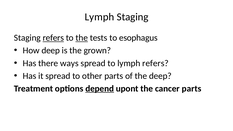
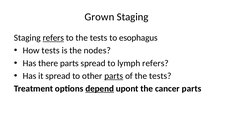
Lymph: Lymph -> Grown (99, 17)
the underline: present -> none (82, 38)
How deep: deep -> tests (51, 51)
grown: grown -> nodes (97, 51)
there ways: ways -> parts (69, 63)
parts underline: none -> present (114, 76)
of the deep: deep -> tests (160, 76)
